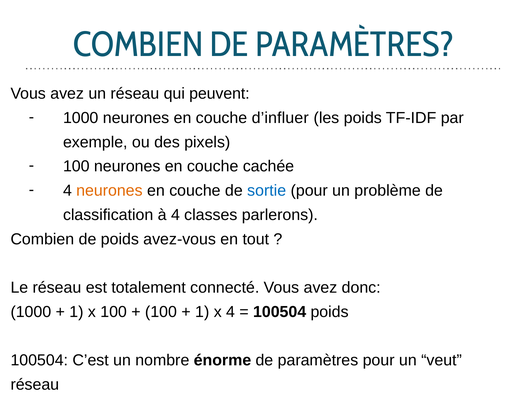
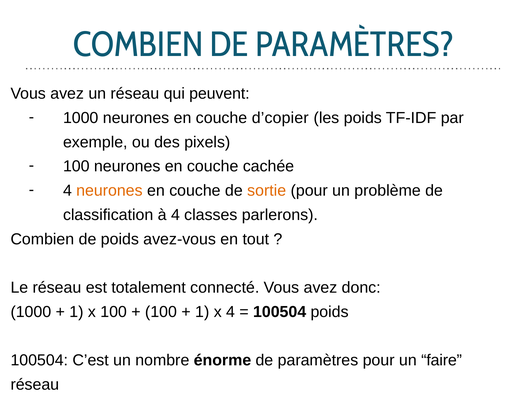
d’influer: d’influer -> d’copier (280, 118)
sortie colour: blue -> orange (267, 190)
veut: veut -> faire (442, 360)
